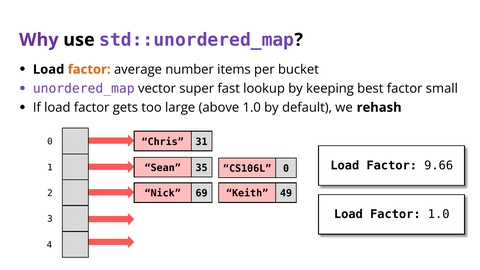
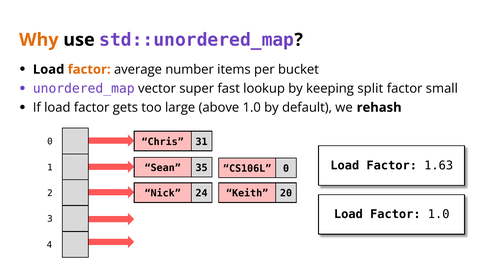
Why colour: purple -> orange (39, 40)
best: best -> split (370, 88)
9.66: 9.66 -> 1.63 (439, 165)
69: 69 -> 24 (202, 193)
49: 49 -> 20 (286, 193)
